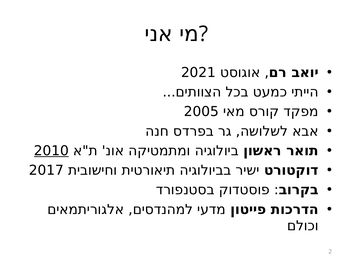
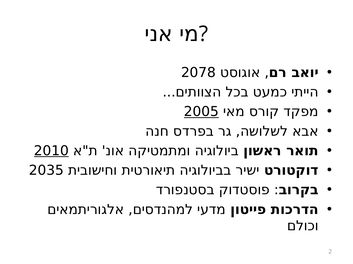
2021: 2021 -> 2078 (198, 73)
2005 underline: none -> present (201, 112)
2017: 2017 -> 2035 (46, 171)
